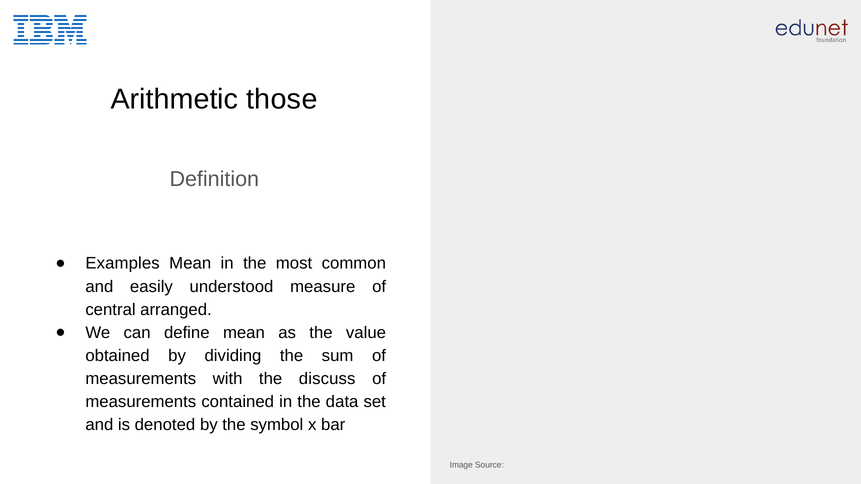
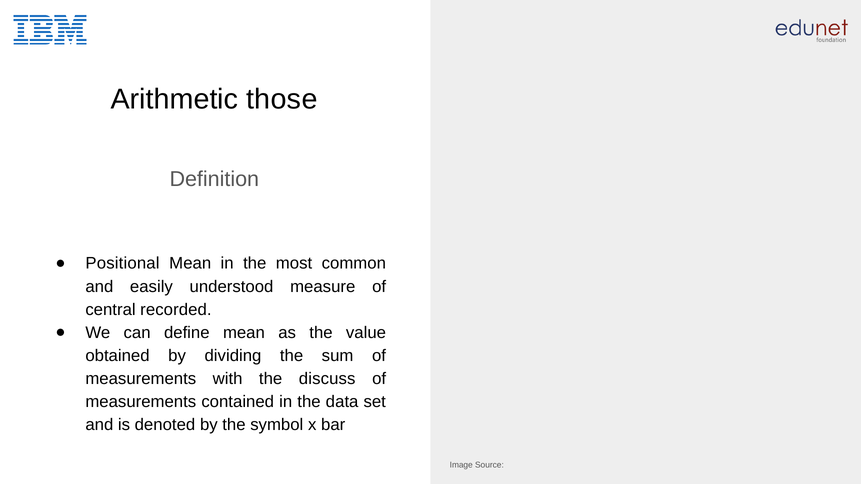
Examples: Examples -> Positional (123, 264)
arranged: arranged -> recorded (176, 310)
